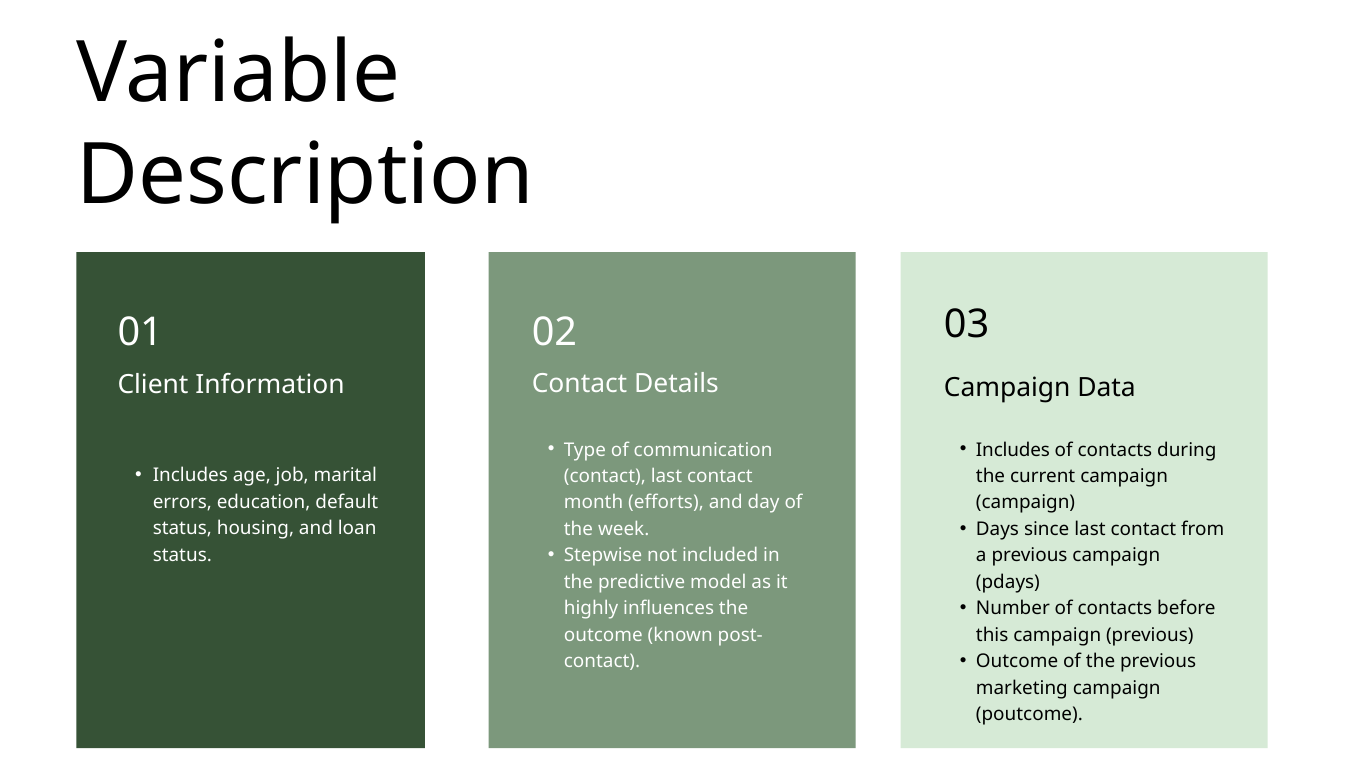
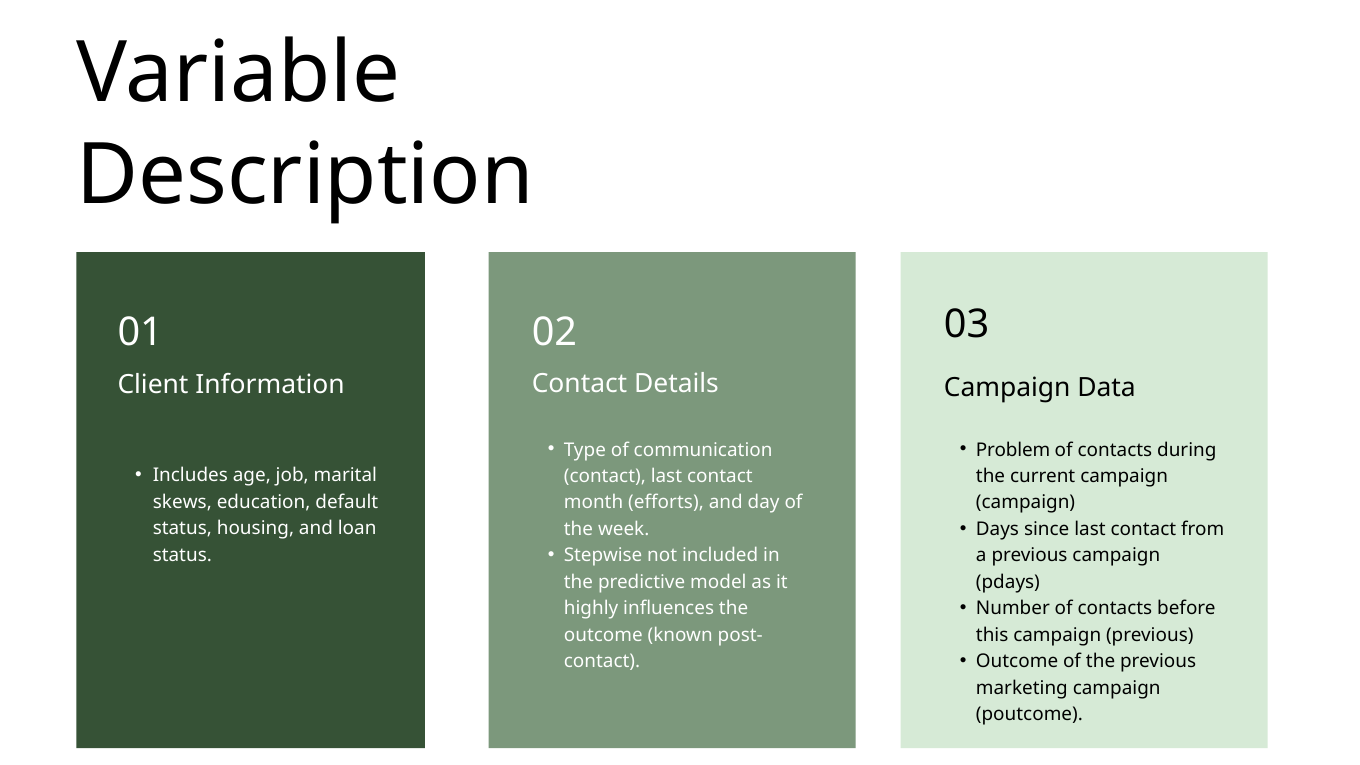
Includes: Includes -> Problem (1013, 450)
errors: errors -> skews (182, 502)
